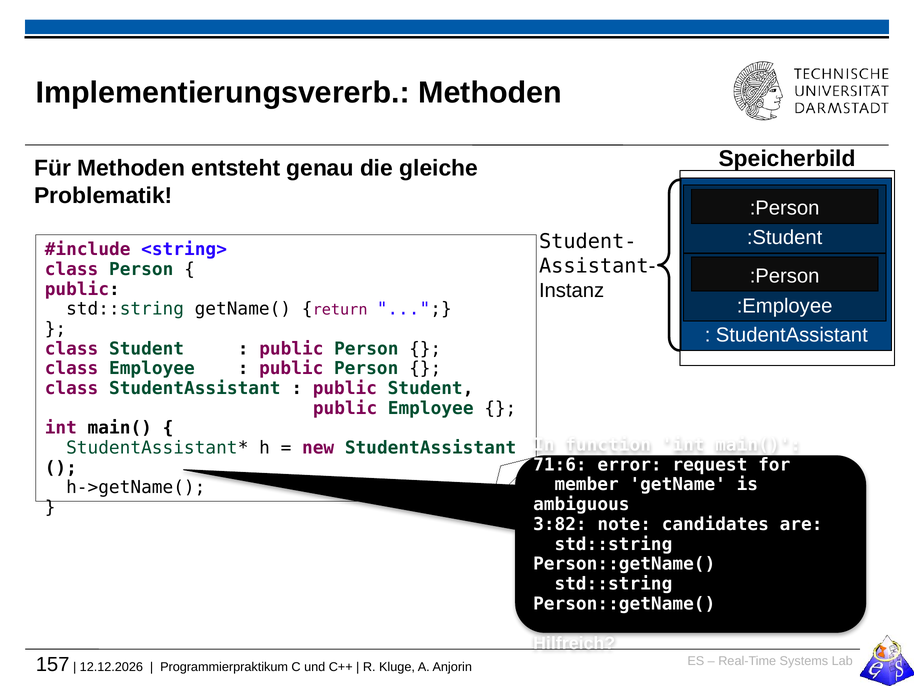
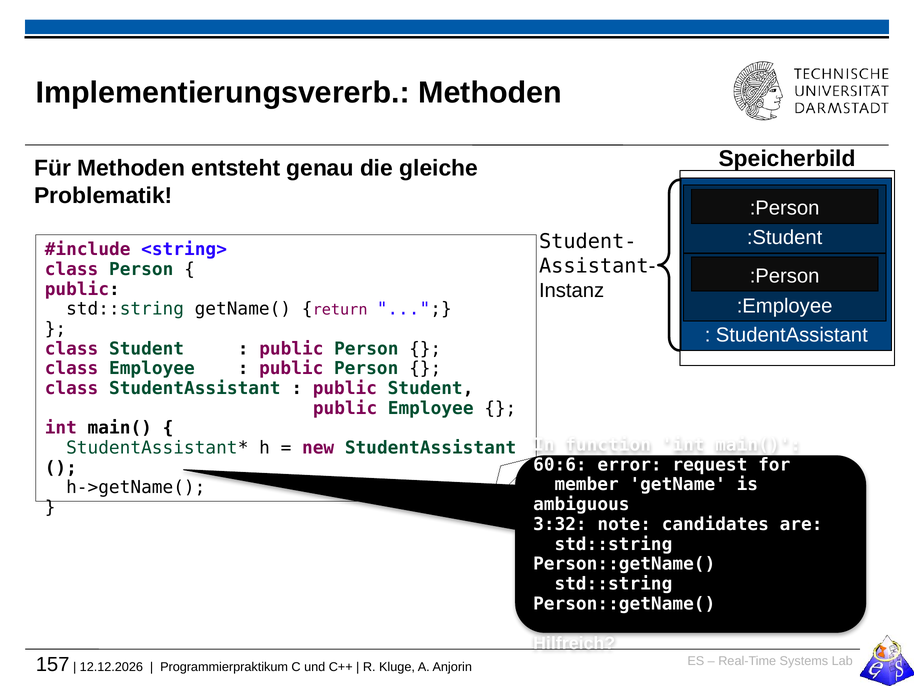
71:6: 71:6 -> 60:6 (560, 464)
3:82: 3:82 -> 3:32 (560, 524)
